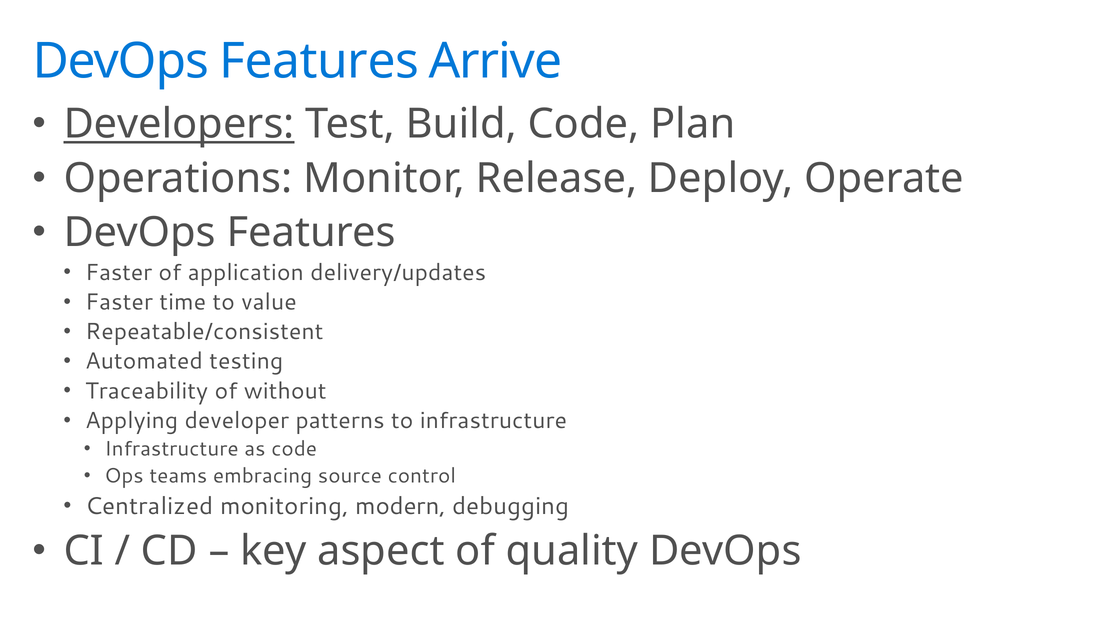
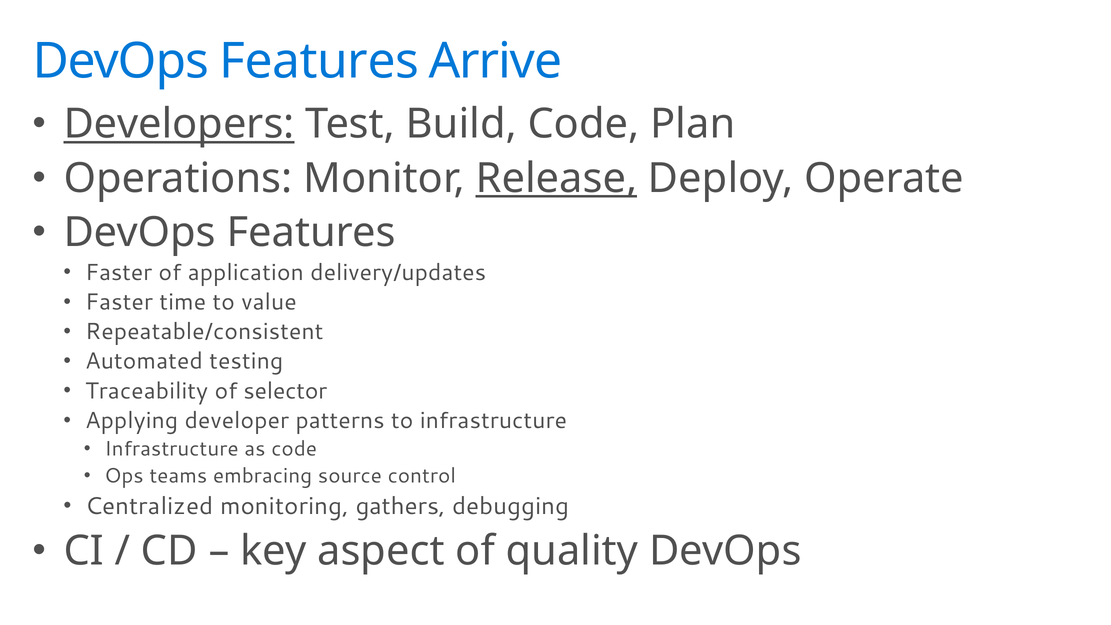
Release underline: none -> present (556, 178)
without: without -> selector (285, 391)
modern: modern -> gathers (401, 506)
